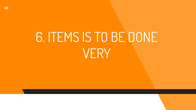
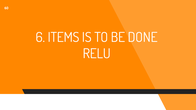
VERY: VERY -> RELU (97, 54)
